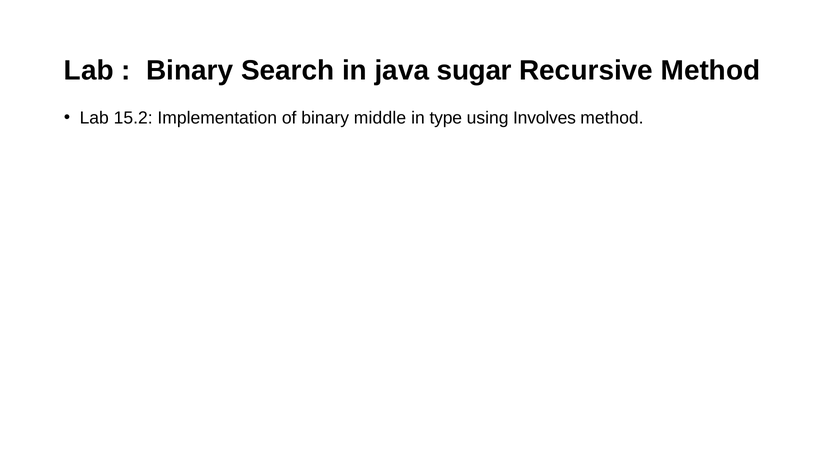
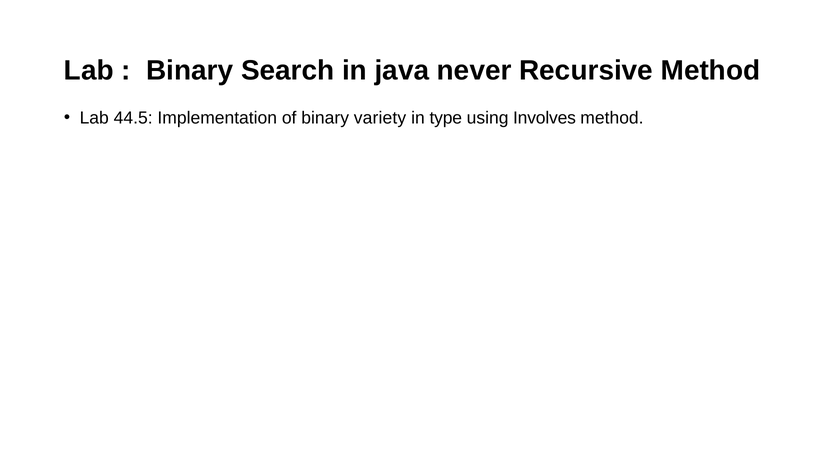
sugar: sugar -> never (474, 71)
15.2: 15.2 -> 44.5 (133, 118)
middle: middle -> variety (380, 118)
